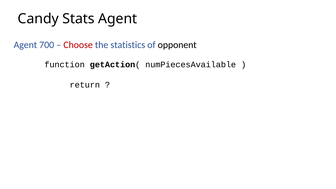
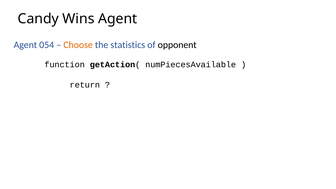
Stats: Stats -> Wins (78, 19)
700: 700 -> 054 (47, 45)
Choose colour: red -> orange (78, 45)
